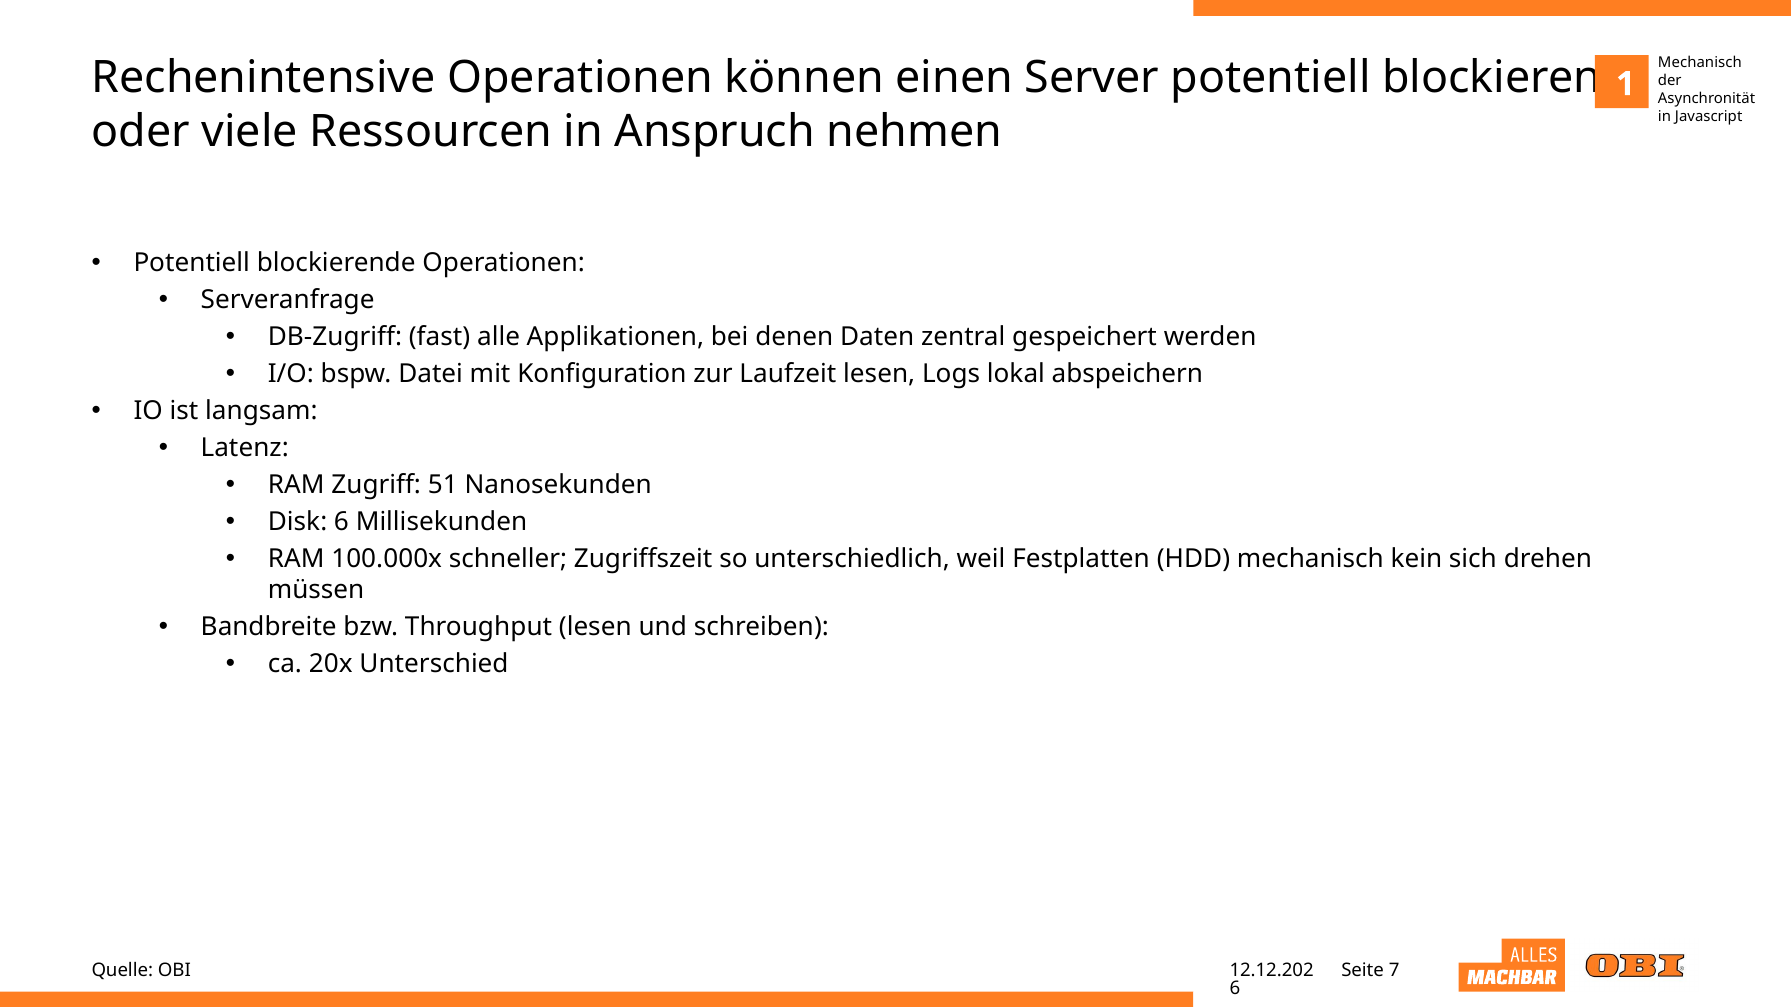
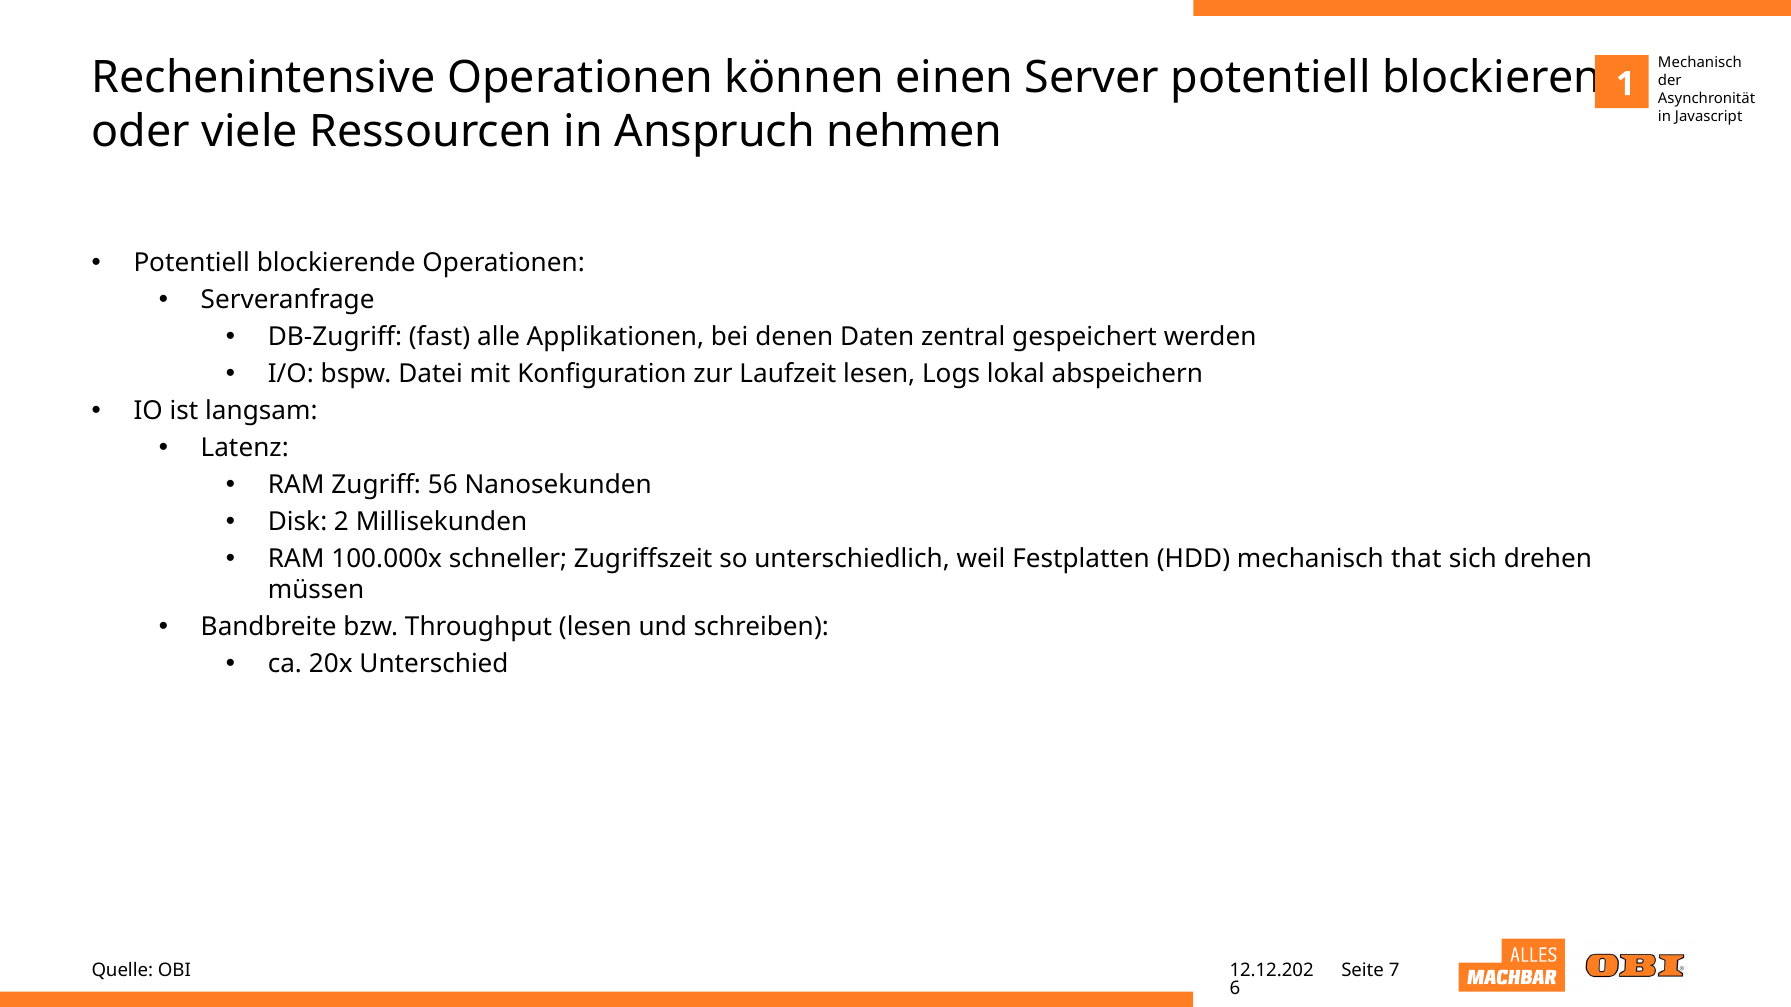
51: 51 -> 56 (443, 485)
Disk 6: 6 -> 2 (341, 522)
kein: kein -> that (1416, 559)
